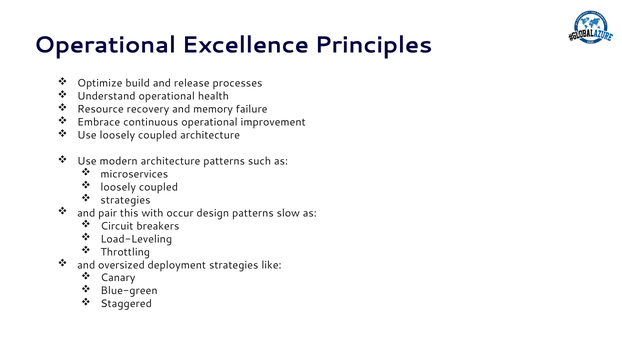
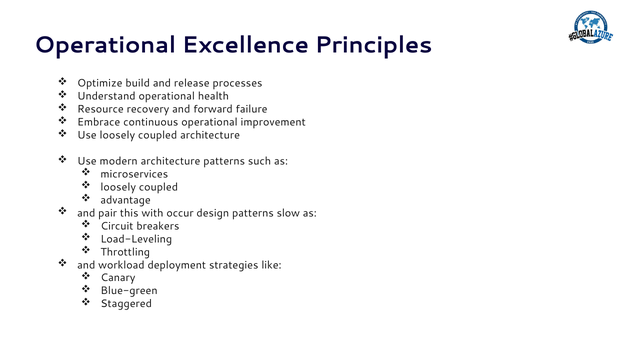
memory: memory -> forward (213, 109)
strategies: strategies -> advantage (126, 200)
oversized: oversized -> workload (121, 265)
